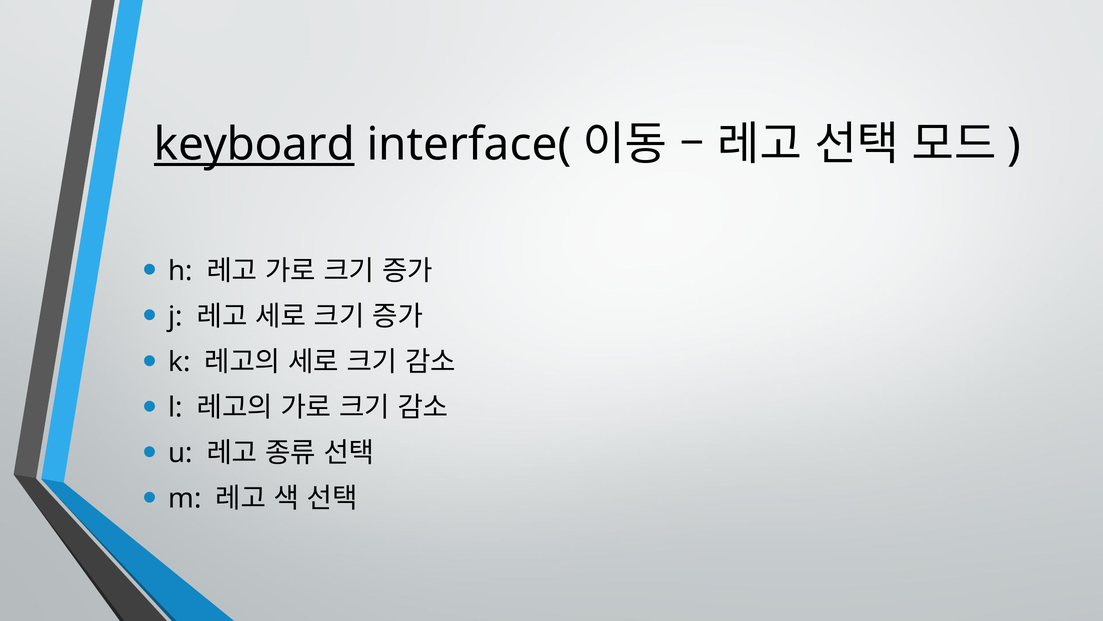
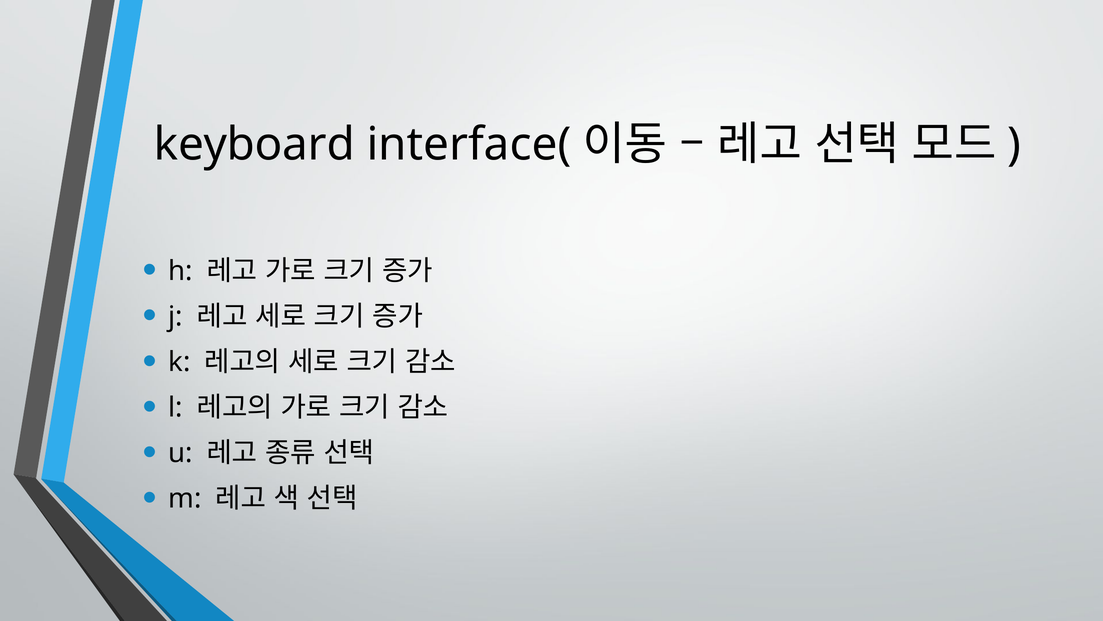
keyboard underline: present -> none (254, 145)
